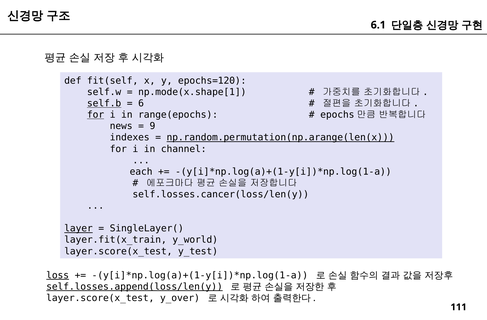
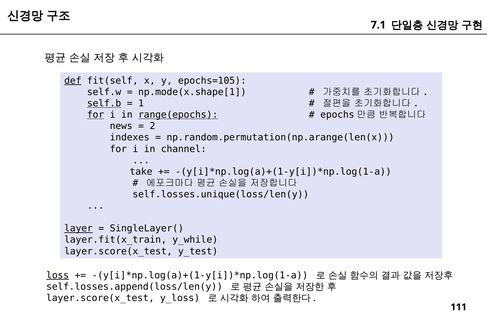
6.1: 6.1 -> 7.1 (378, 25)
def underline: none -> present (73, 81)
epochs=120: epochs=120 -> epochs=105 (212, 81)
6: 6 -> 1 (141, 103)
range(epochs underline: none -> present (178, 115)
9: 9 -> 2 (152, 126)
np.random.permutation(np.arange(len(x underline: present -> none (280, 137)
each: each -> take (141, 172)
self.losses.cancer(loss/len(y: self.losses.cancer(loss/len(y -> self.losses.unique(loss/len(y (221, 194)
y_world: y_world -> y_while (195, 240)
self.losses.append(loss/len(y underline: present -> none (134, 286)
y_over: y_over -> y_loss (180, 298)
